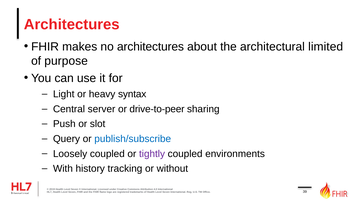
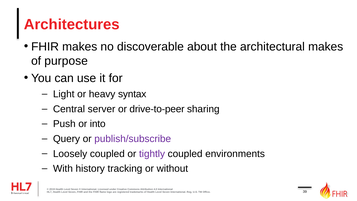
no architectures: architectures -> discoverable (150, 47)
architectural limited: limited -> makes (326, 47)
slot: slot -> into (98, 124)
publish/subscribe colour: blue -> purple (133, 139)
